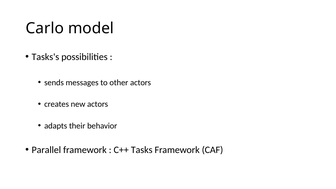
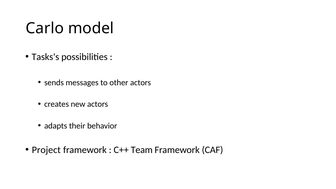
Parallel: Parallel -> Project (46, 150)
Tasks: Tasks -> Team (142, 150)
